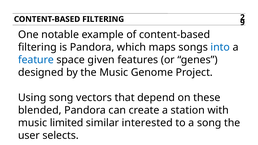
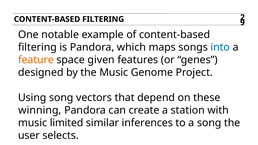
feature colour: blue -> orange (36, 60)
blended: blended -> winning (40, 110)
interested: interested -> inferences (147, 123)
